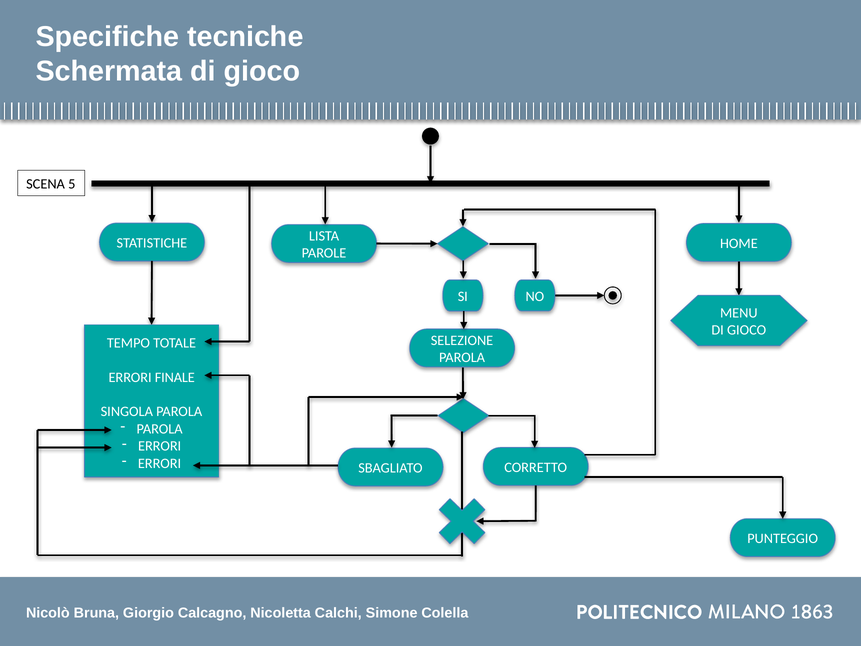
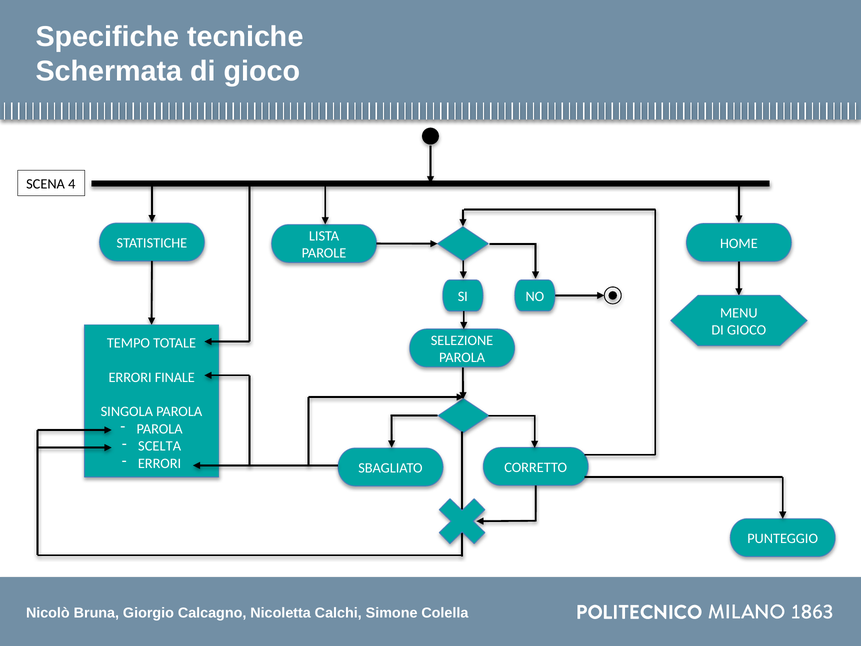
5: 5 -> 4 (72, 184)
ERRORI: ERRORI -> SCELTA (160, 446)
